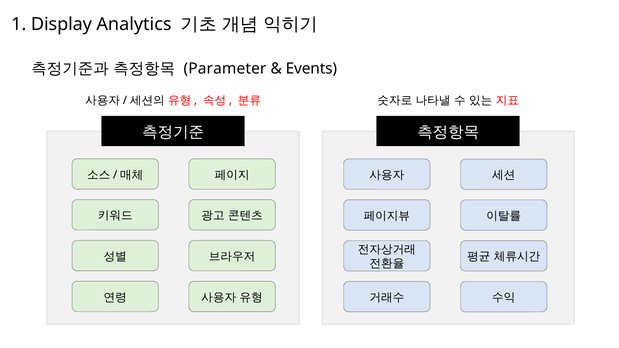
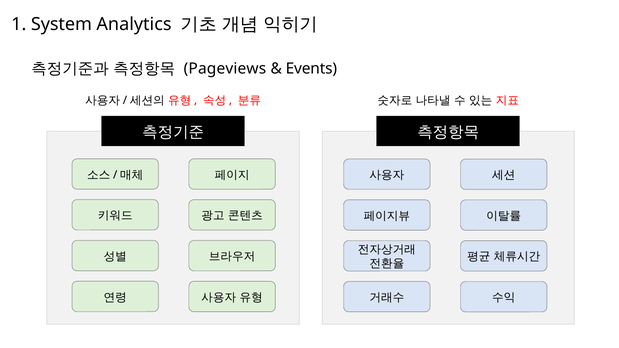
Display: Display -> System (61, 24)
Parameter: Parameter -> Pageviews (225, 69)
